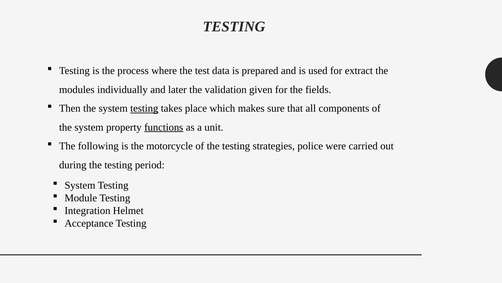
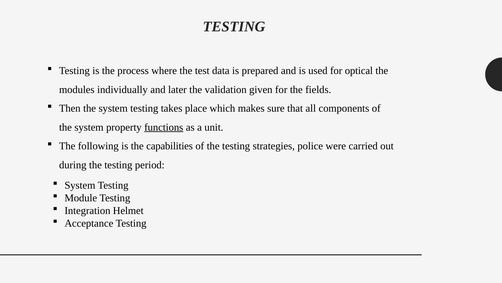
extract: extract -> optical (359, 71)
testing underline: present -> none (144, 108)
motorcycle: motorcycle -> capabilities (170, 146)
